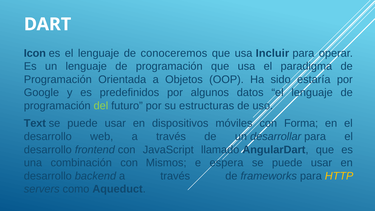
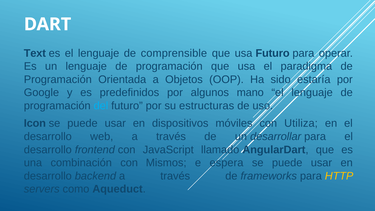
Icon: Icon -> Text (35, 53)
conoceremos: conoceremos -> comprensible (174, 53)
usa Incluir: Incluir -> Futuro (273, 53)
datos: datos -> mano (250, 93)
del colour: light green -> light blue (101, 106)
Text: Text -> Icon (35, 123)
Forma: Forma -> Utiliza (301, 123)
